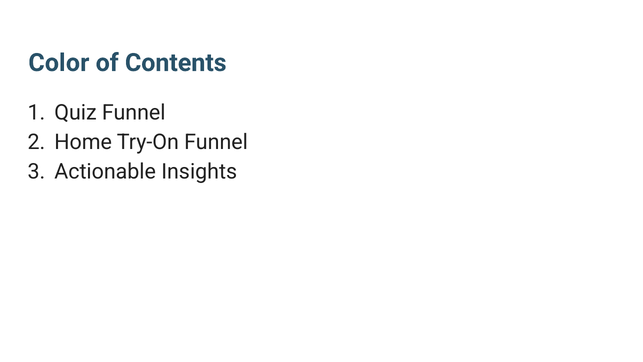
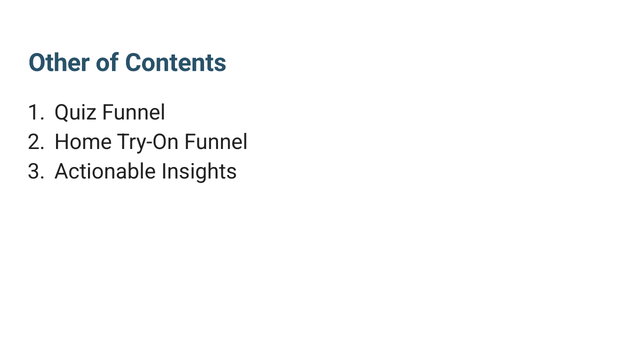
Color: Color -> Other (59, 63)
